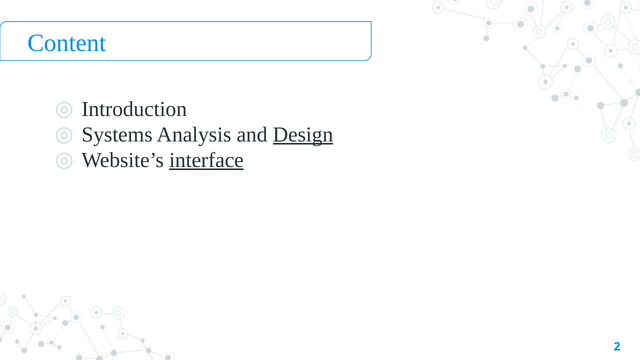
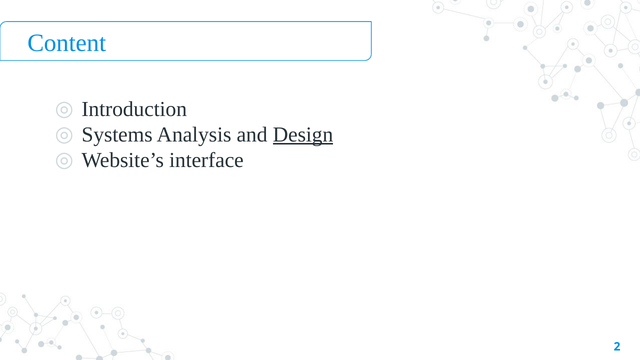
interface underline: present -> none (206, 160)
